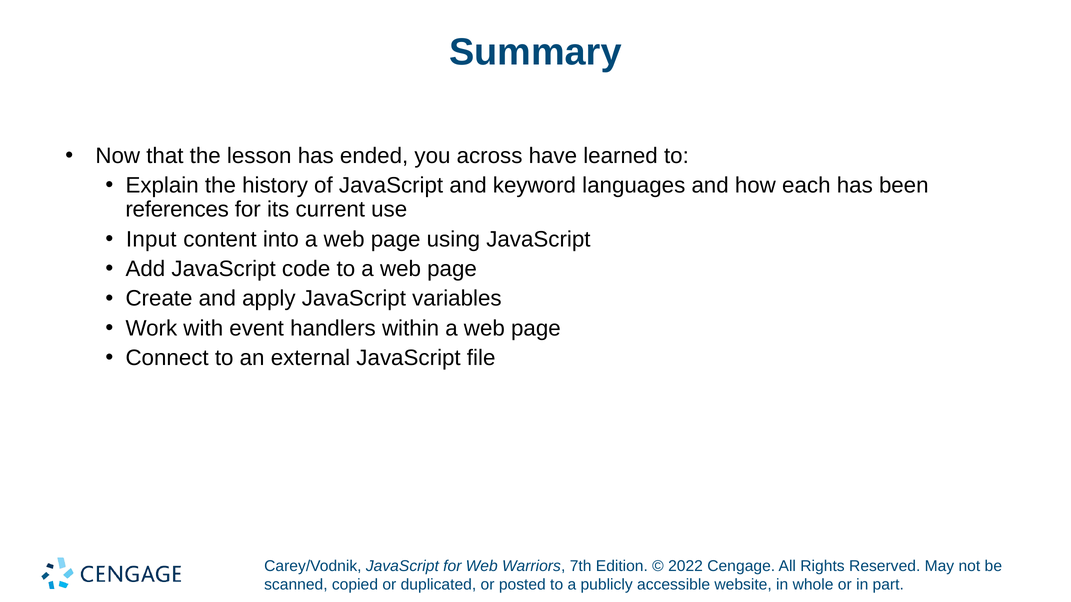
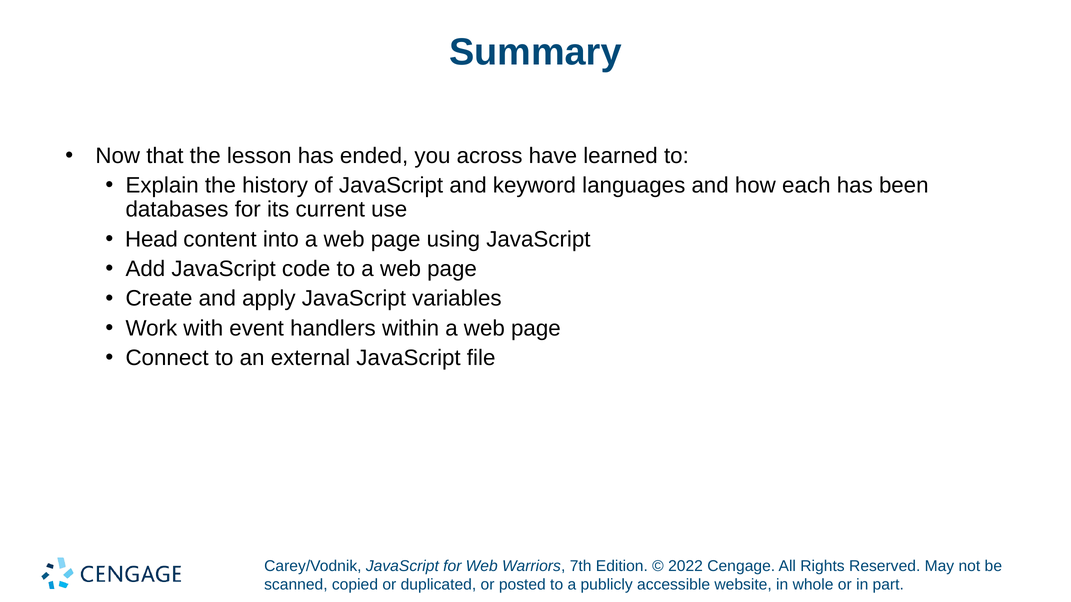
references: references -> databases (177, 210)
Input: Input -> Head (151, 239)
